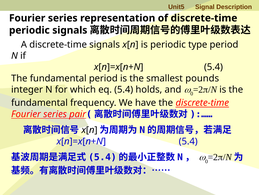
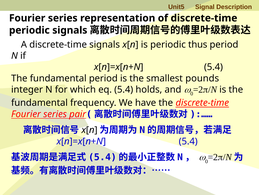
type: type -> thus (198, 44)
